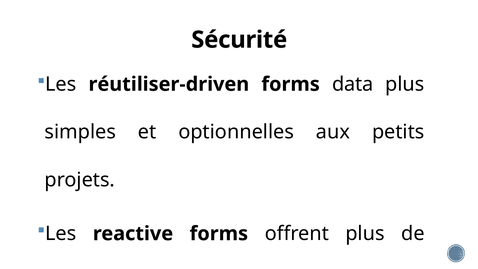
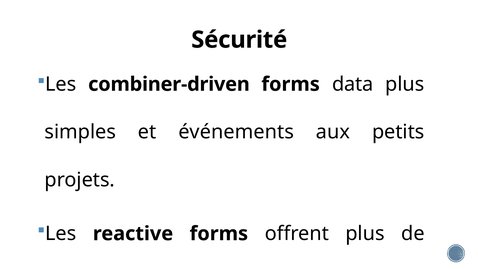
réutiliser-driven: réutiliser-driven -> combiner-driven (169, 84)
optionnelles: optionnelles -> événements (236, 132)
